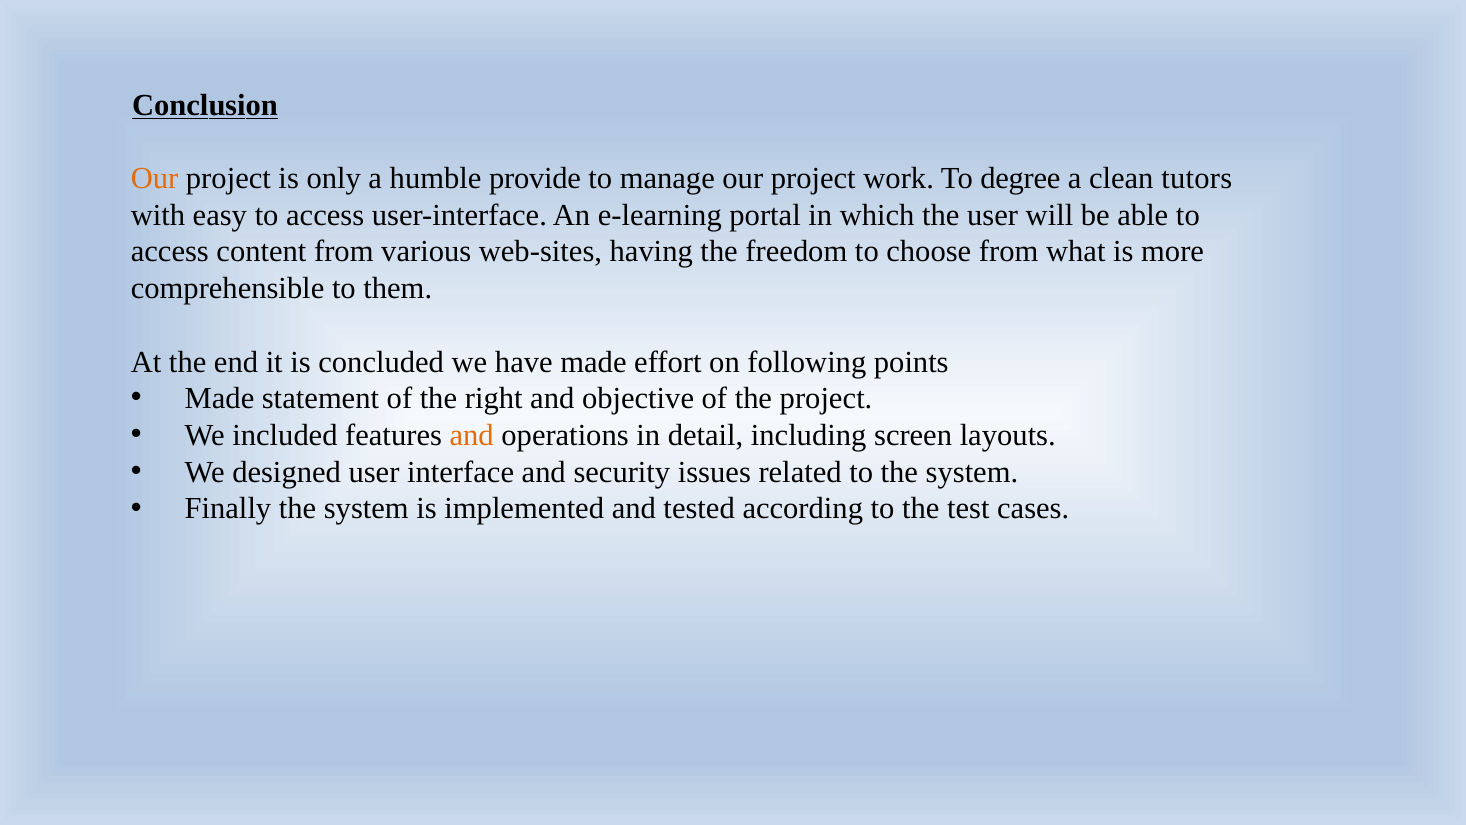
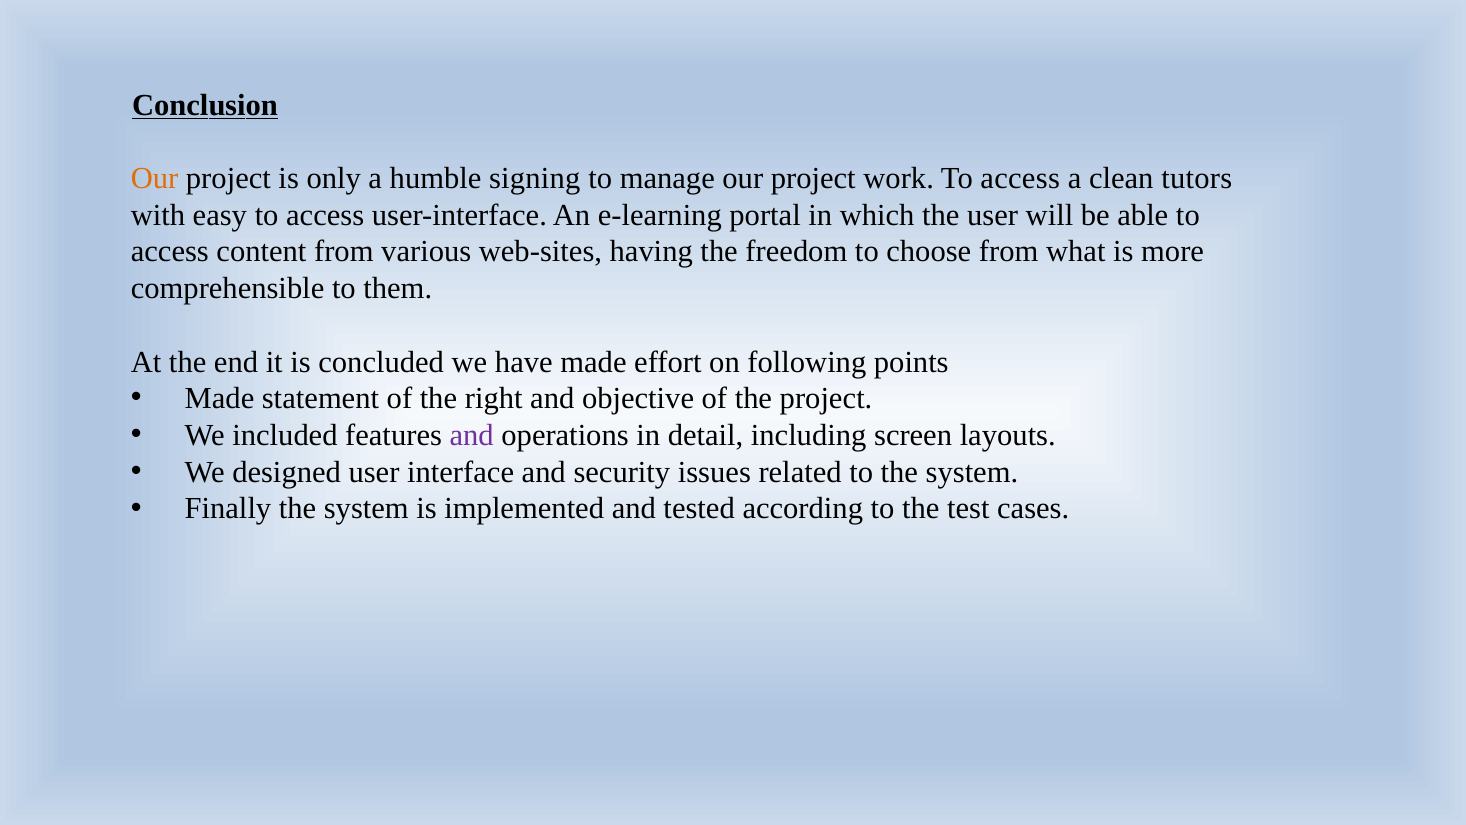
provide: provide -> signing (535, 178)
work To degree: degree -> access (1020, 178)
and colour: orange -> purple (472, 435)
